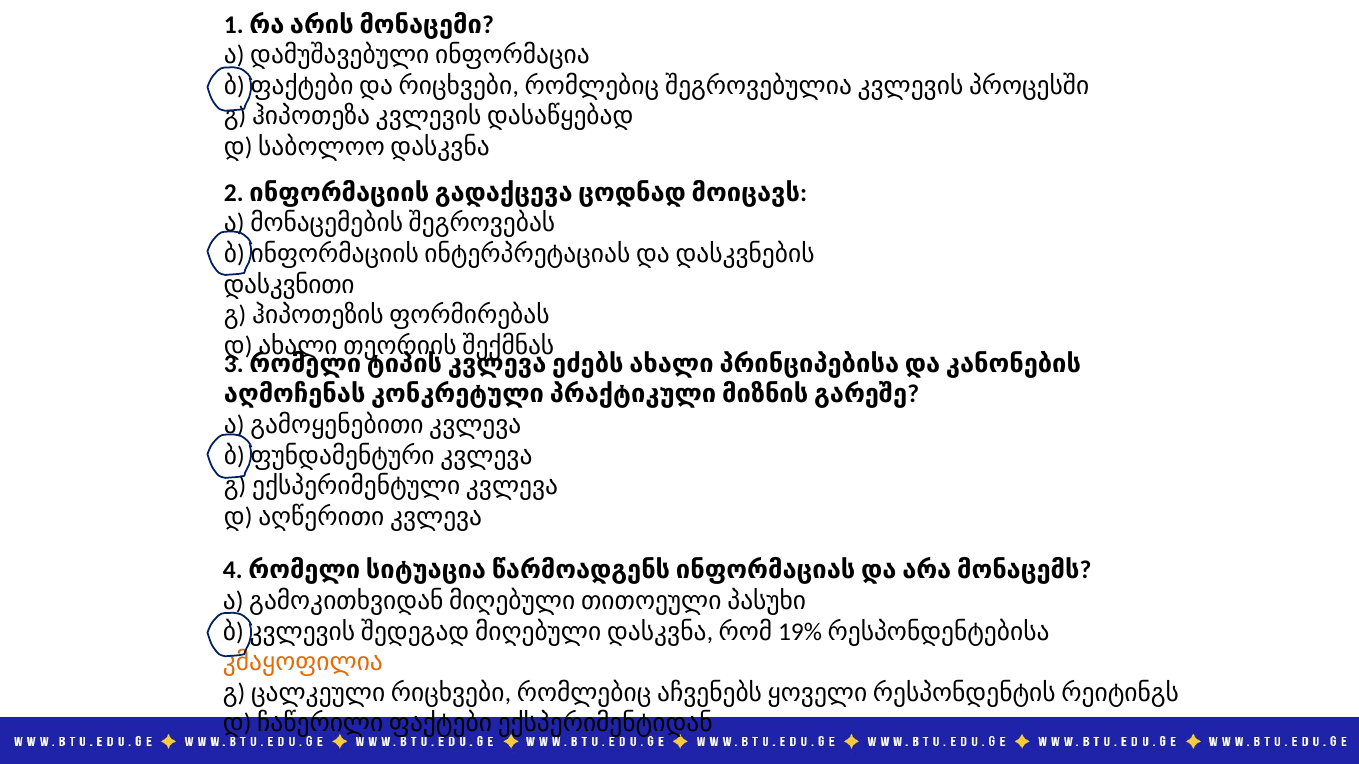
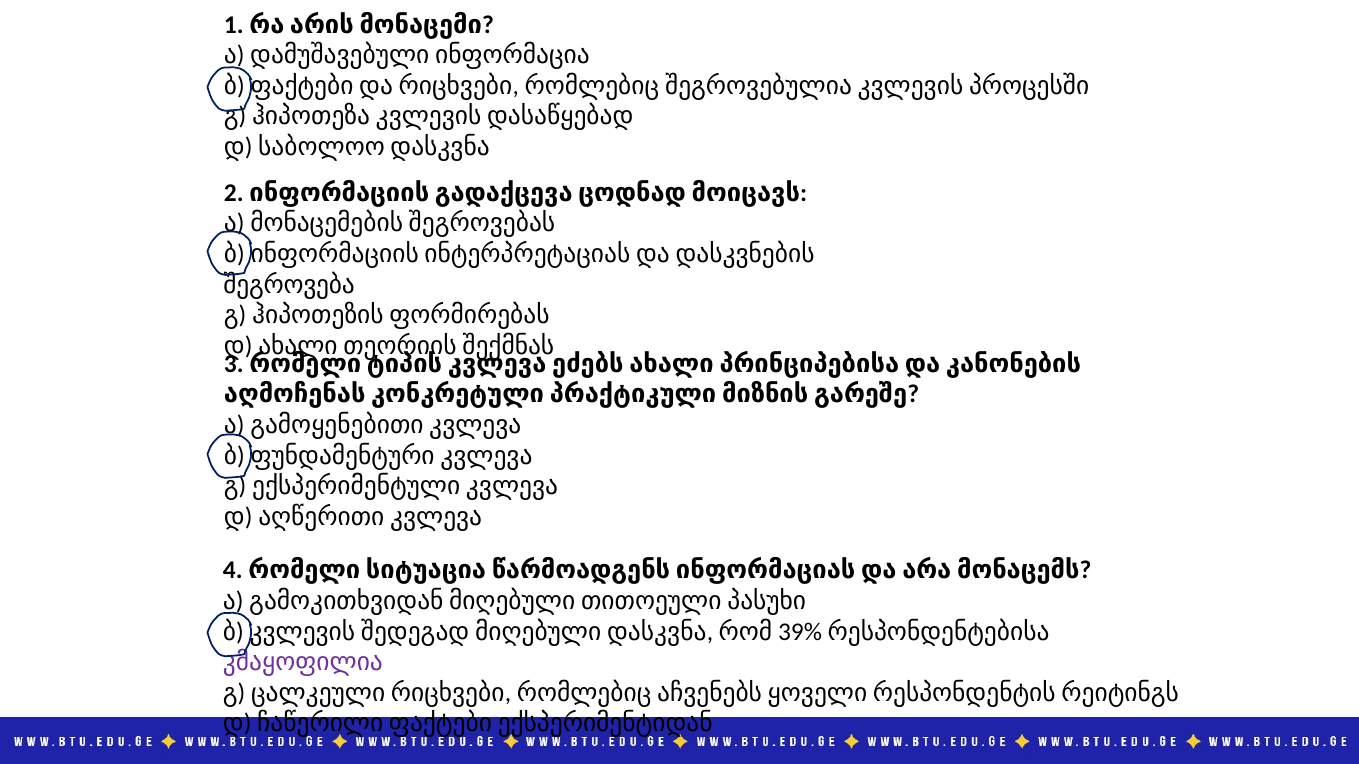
დასკვნითი: დასკვნითი -> შეგროვება (289, 285)
19%: 19% -> 39% (800, 632)
კმაყოფილია colour: orange -> purple (303, 663)
